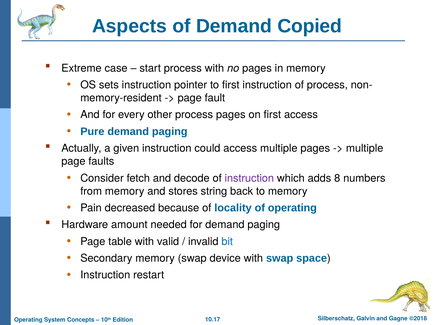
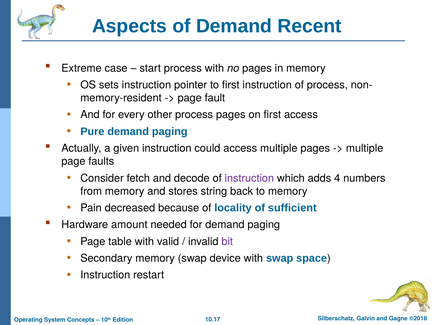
Copied: Copied -> Recent (310, 26)
8: 8 -> 4 (337, 178)
of operating: operating -> sufficient (292, 208)
bit colour: blue -> purple (227, 242)
